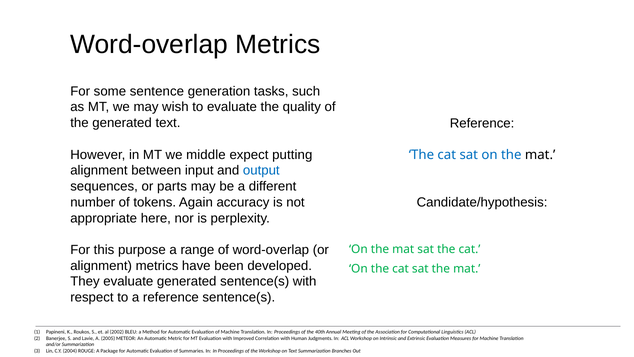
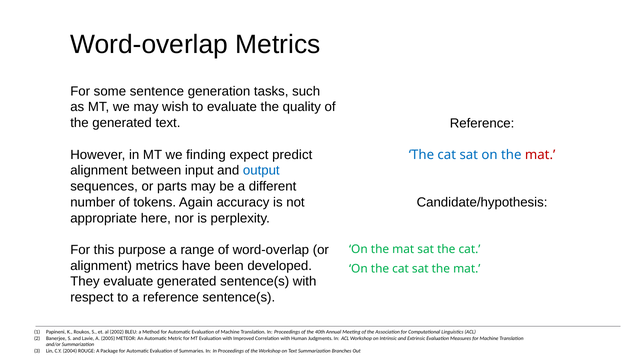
middle: middle -> finding (206, 154)
putting: putting -> predict (292, 154)
mat colour: black -> red (540, 155)
